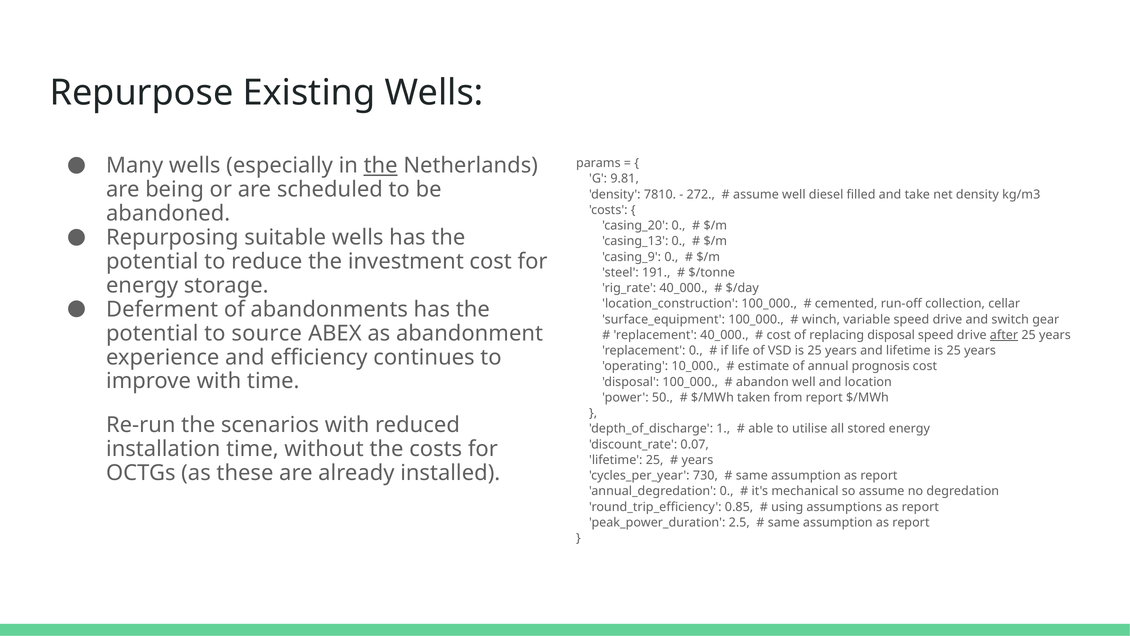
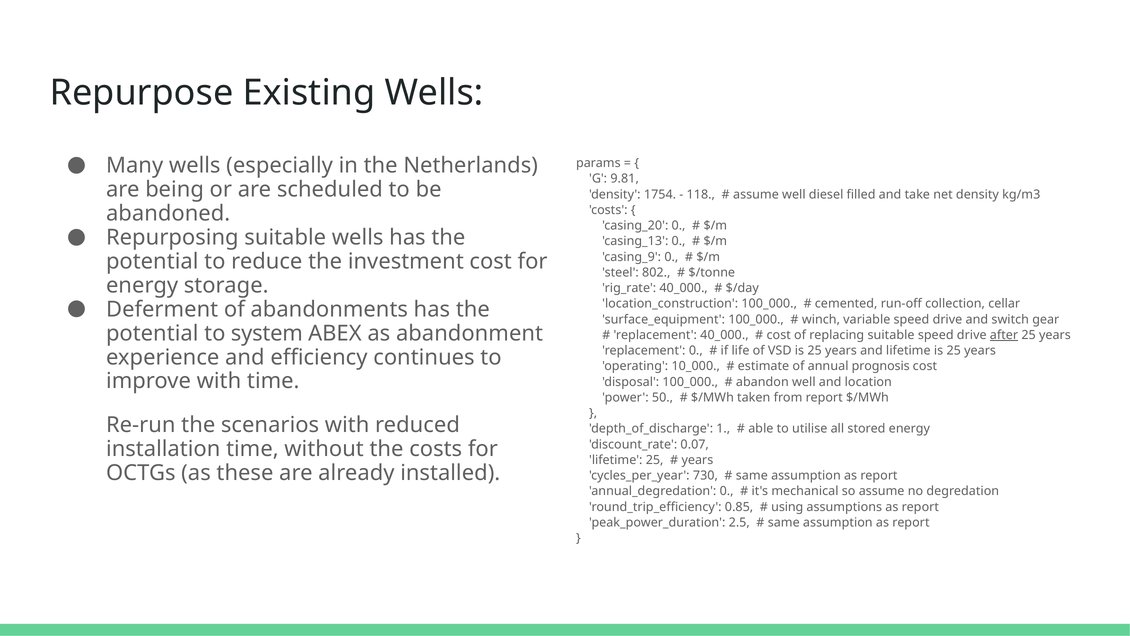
the underline: present -> none (381, 166)
7810: 7810 -> 1754 (660, 194)
272: 272 -> 118 (701, 194)
191: 191 -> 802 (656, 272)
source: source -> system (267, 333)
replacing disposal: disposal -> suitable (891, 335)
